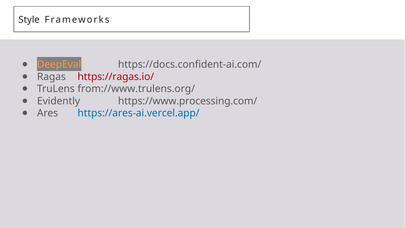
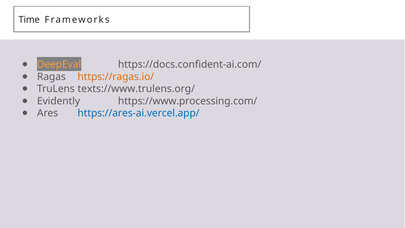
Style: Style -> Time (29, 20)
https://ragas.io/ colour: red -> orange (116, 77)
from://www.trulens.org/: from://www.trulens.org/ -> texts://www.trulens.org/ (136, 89)
